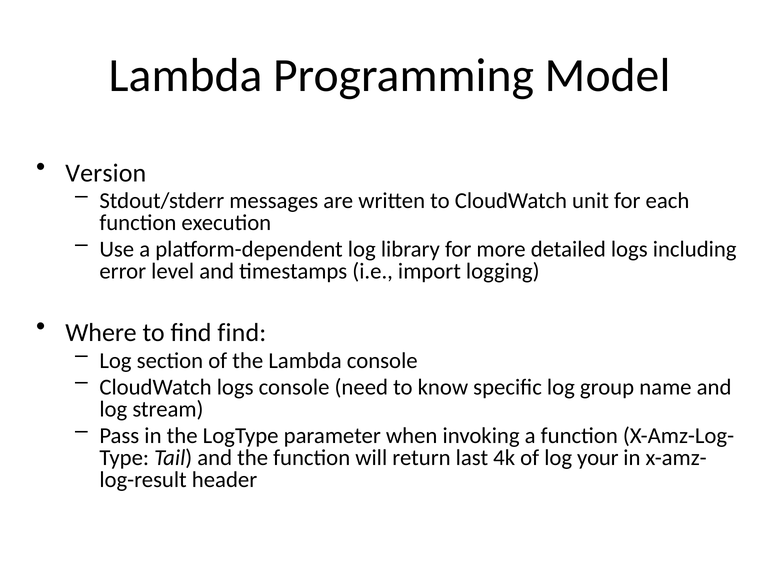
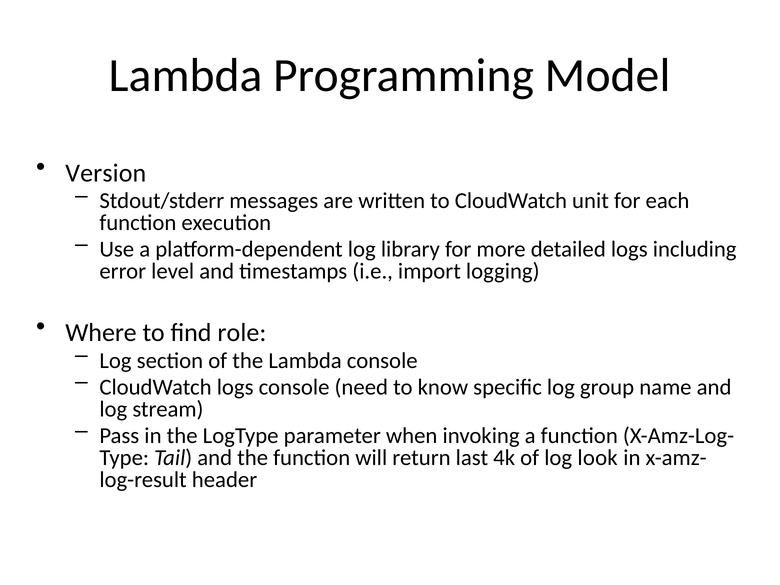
find find: find -> role (242, 333)
your: your -> look (598, 458)
